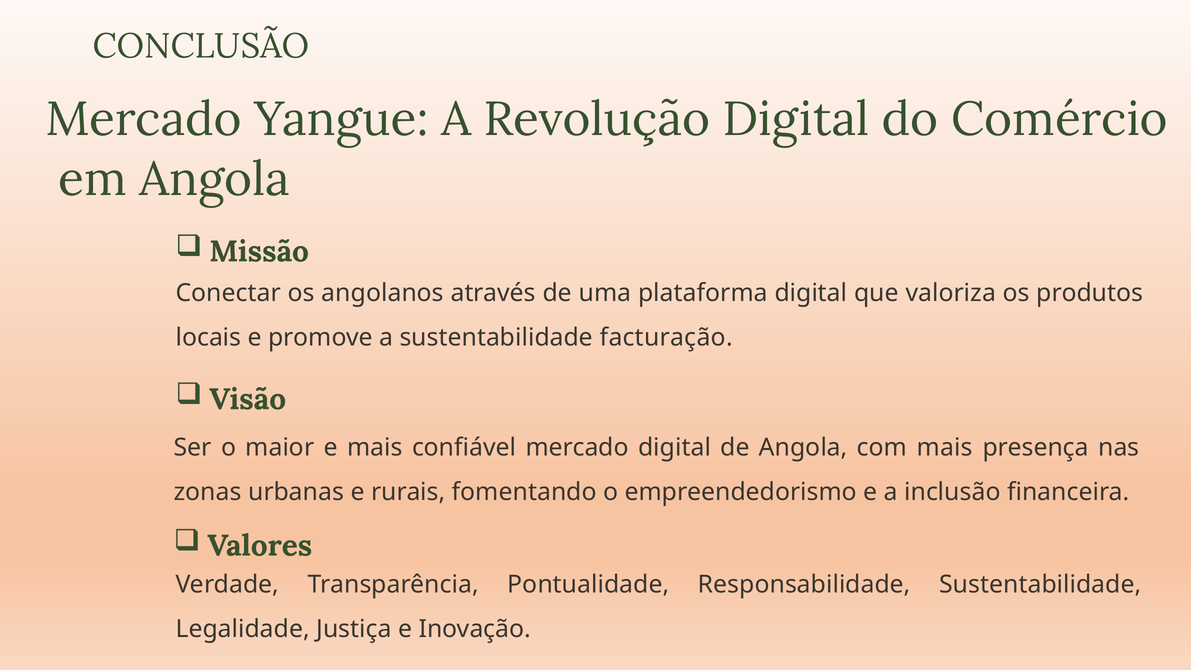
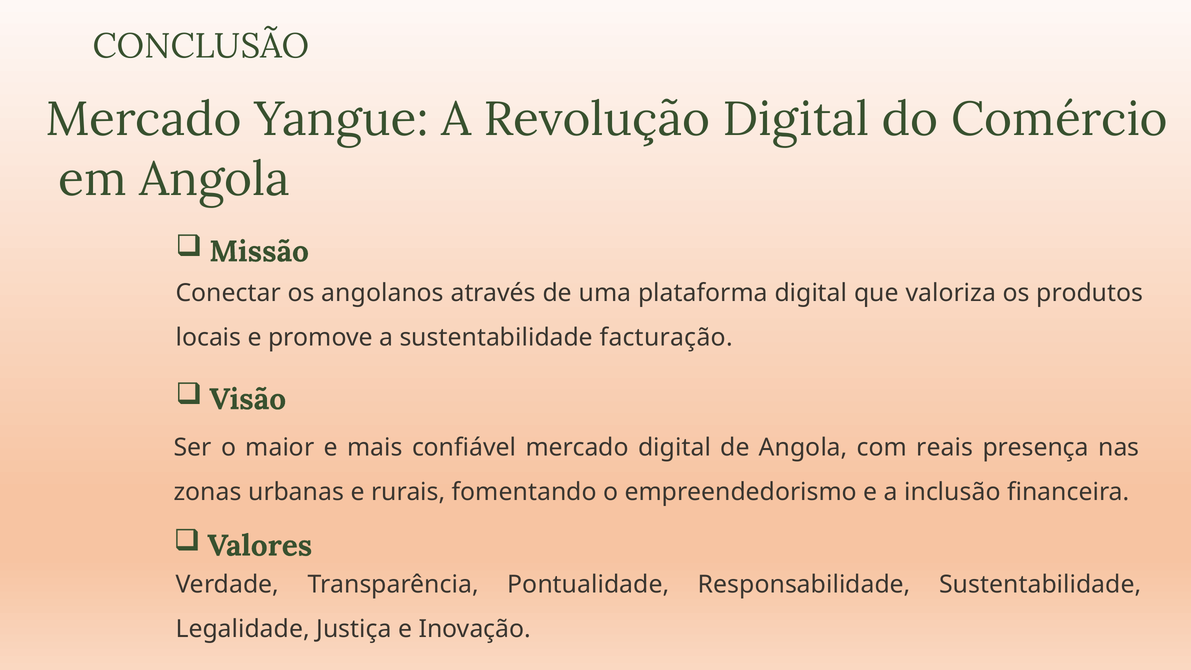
com mais: mais -> reais (945, 447)
